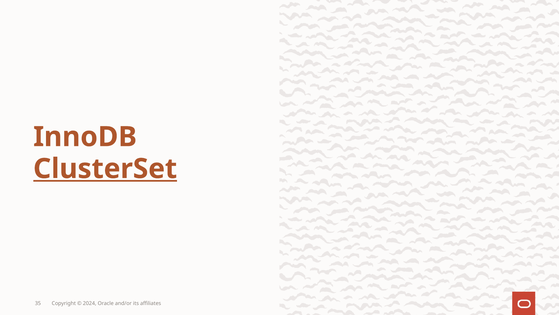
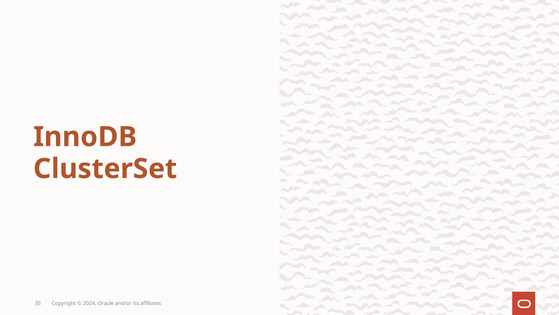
ClusterSet underline: present -> none (105, 169)
